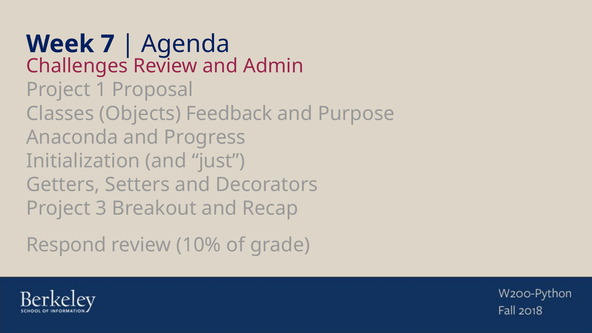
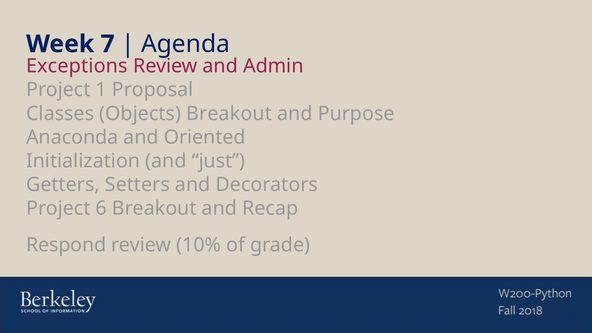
Challenges: Challenges -> Exceptions (77, 66)
Objects Feedback: Feedback -> Breakout (229, 113)
Progress: Progress -> Oriented (205, 137)
Project 3: 3 -> 6 (101, 208)
